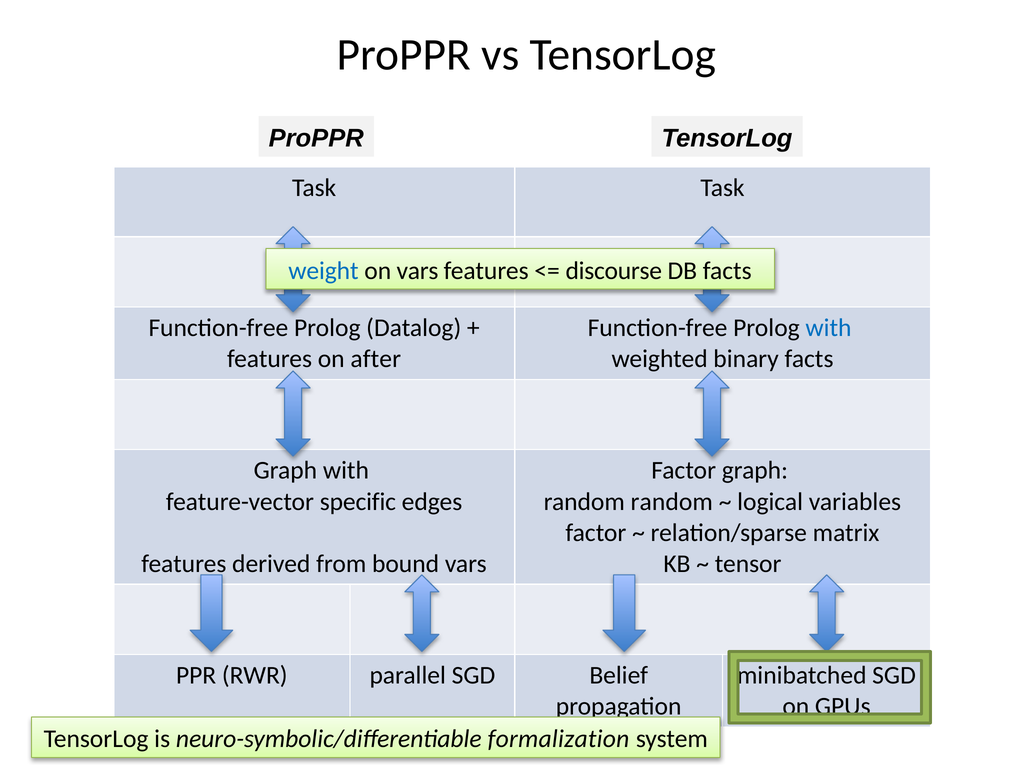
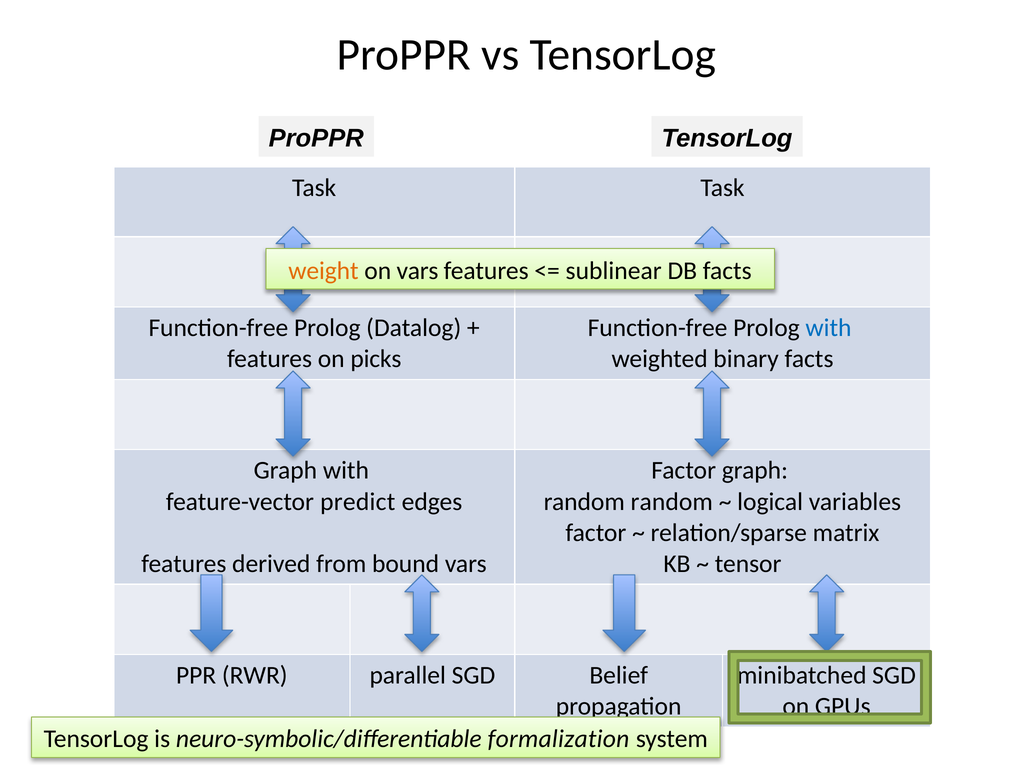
weight colour: blue -> orange (323, 271)
discourse: discourse -> sublinear (614, 271)
after: after -> picks (376, 359)
specific: specific -> predict (358, 502)
